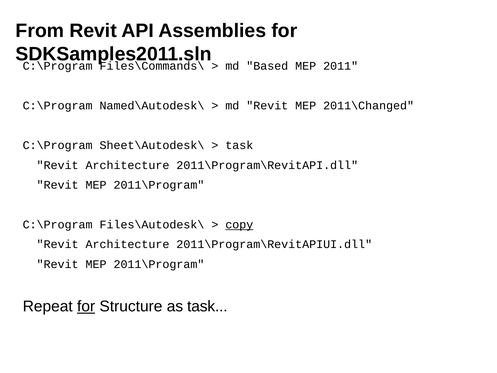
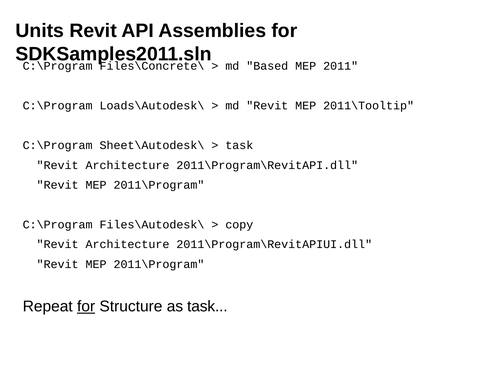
From: From -> Units (40, 31)
Files\Commands\: Files\Commands\ -> Files\Concrete\ (152, 66)
Named\Autodesk\: Named\Autodesk\ -> Loads\Autodesk\ (152, 106)
2011\Changed: 2011\Changed -> 2011\Tooltip (369, 106)
copy underline: present -> none (239, 224)
